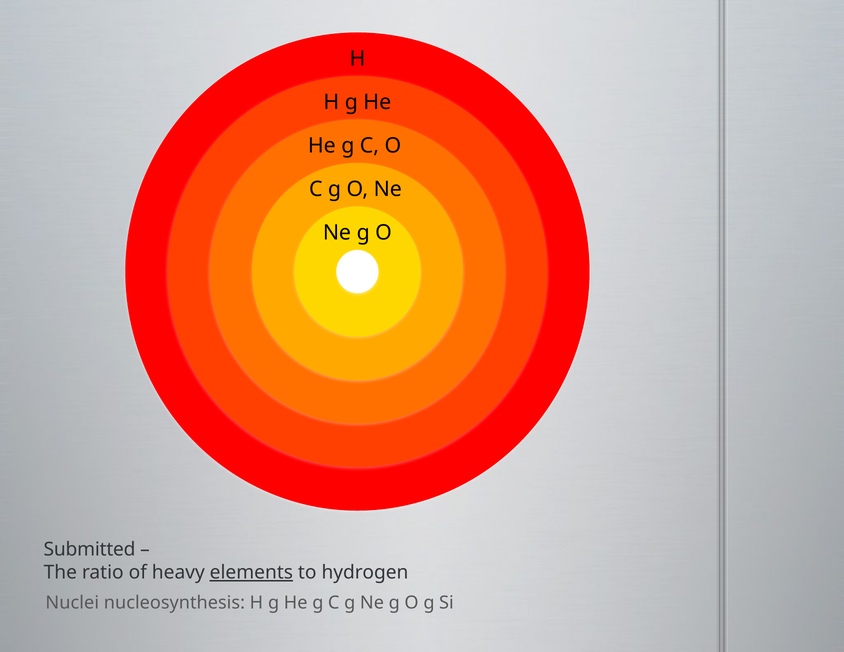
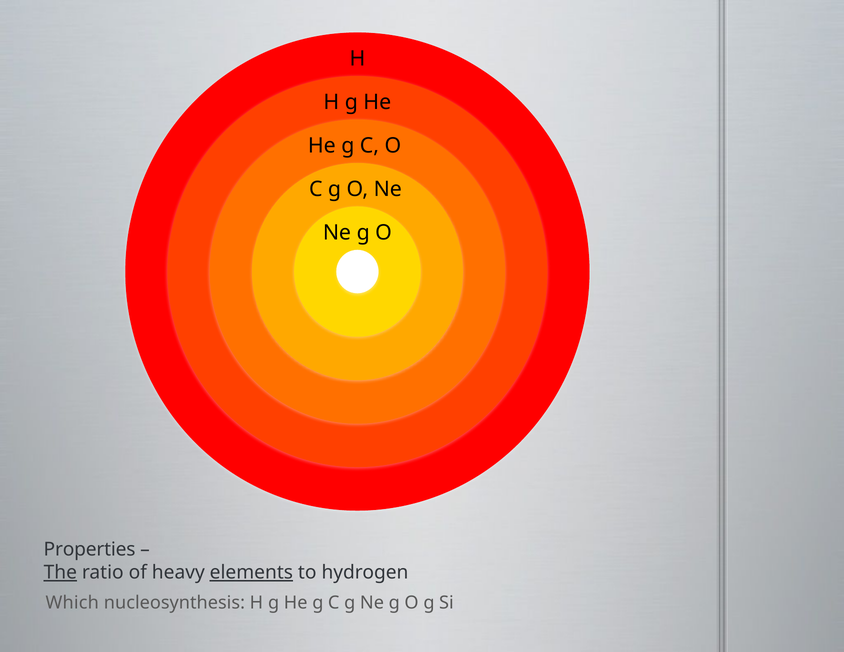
Submitted: Submitted -> Properties (90, 550)
The underline: none -> present (60, 573)
Nuclei: Nuclei -> Which (72, 603)
